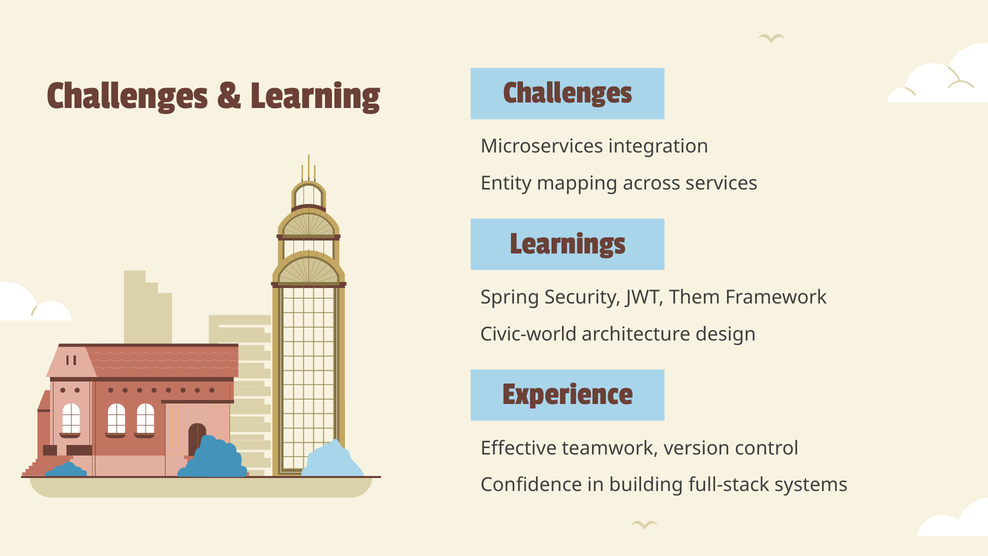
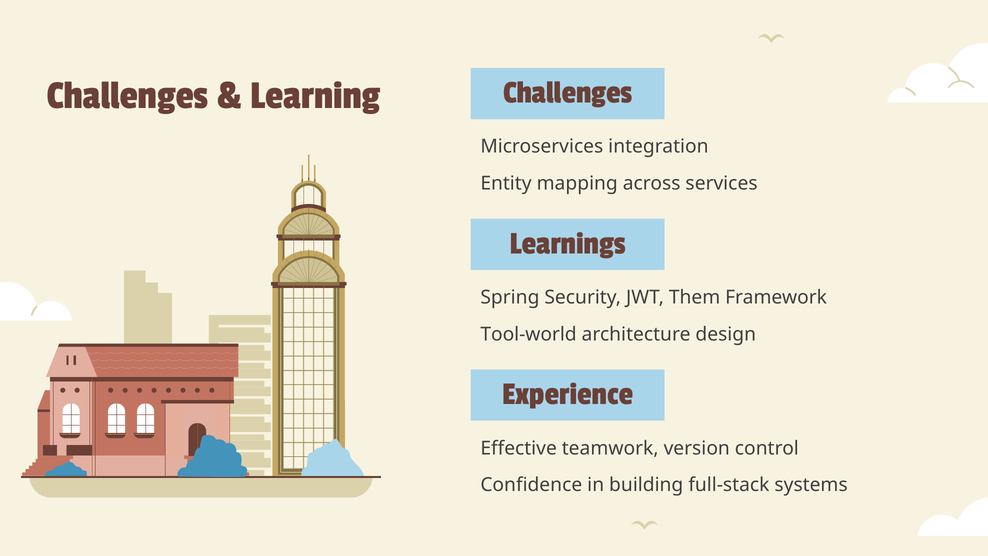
Civic-world: Civic-world -> Tool-world (529, 334)
